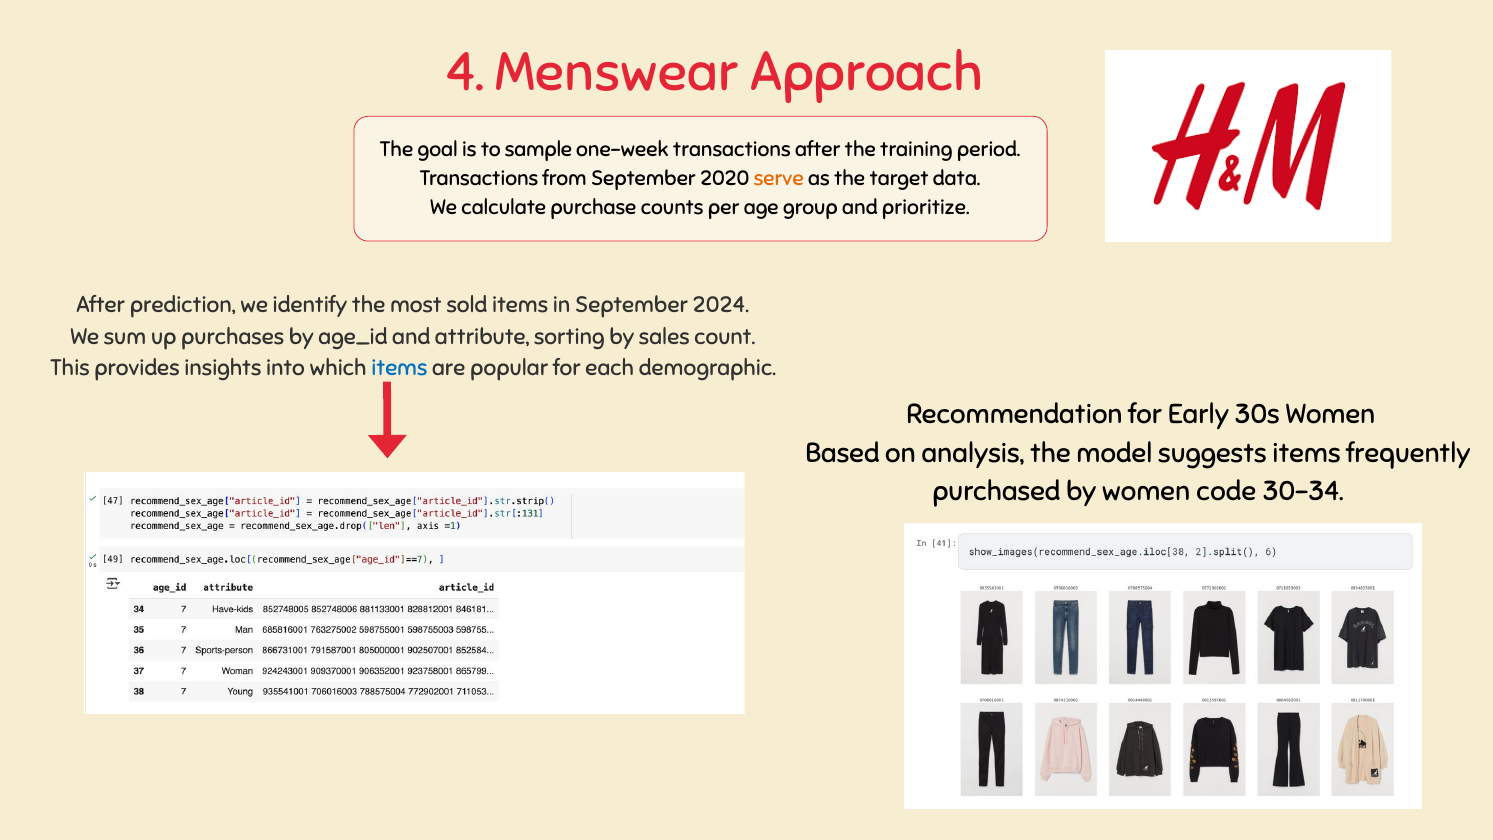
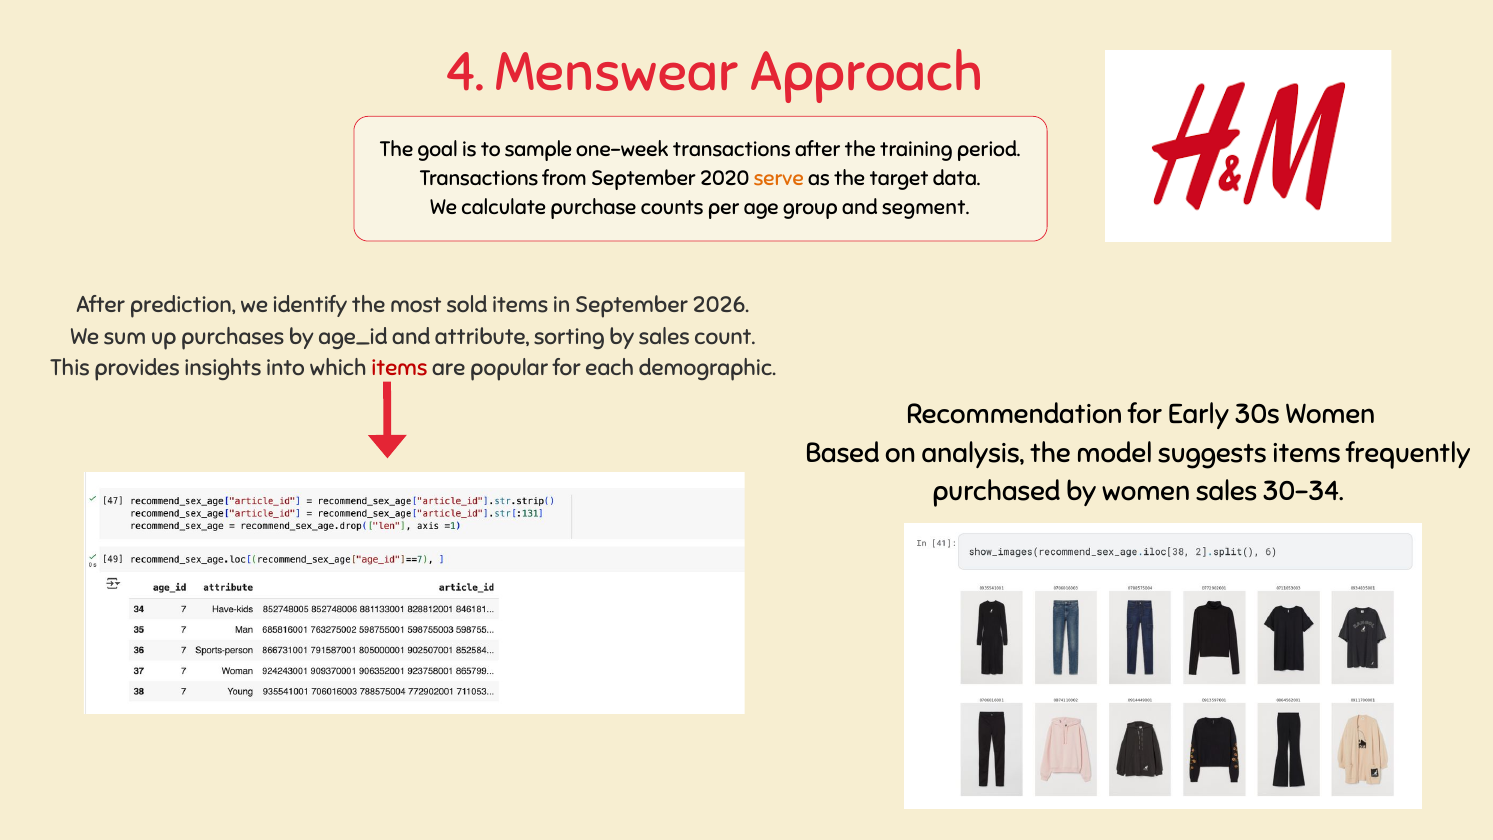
prioritize: prioritize -> segment (926, 208)
2024: 2024 -> 2026 (721, 305)
items colour: blue -> red (399, 368)
women code: code -> sales (1227, 492)
